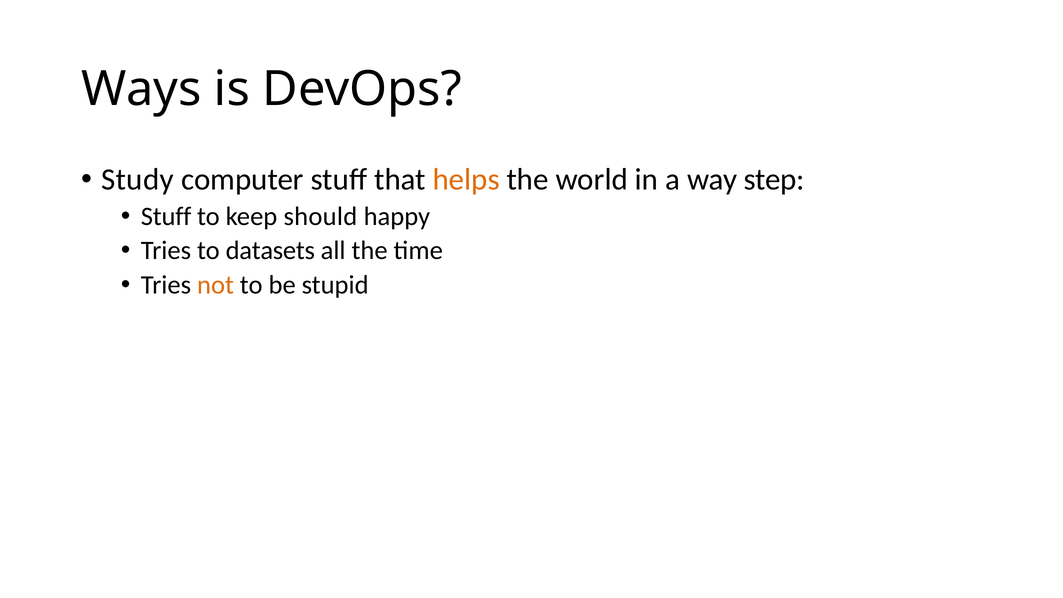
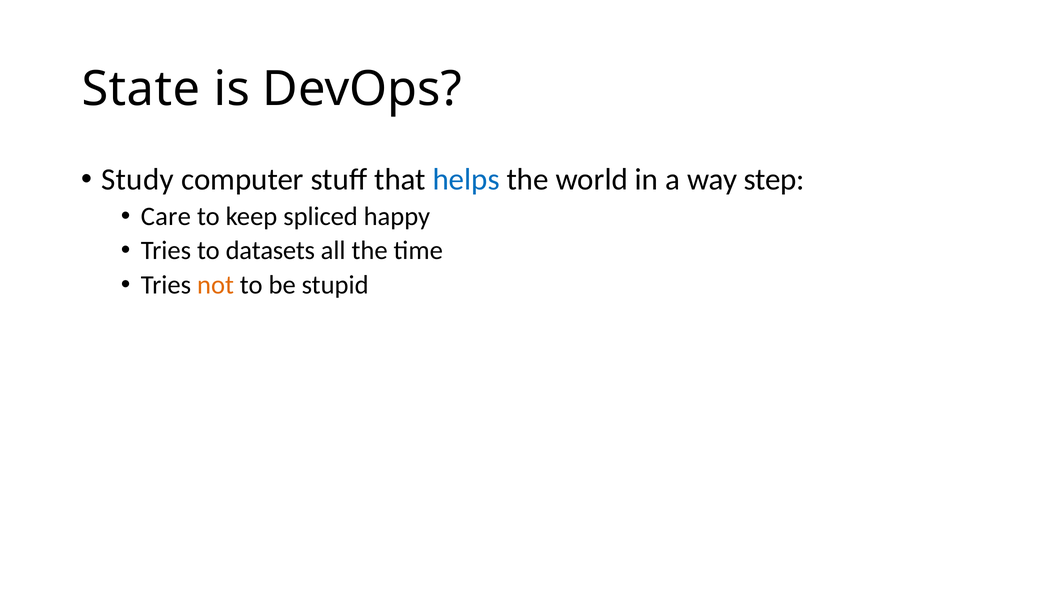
Ways: Ways -> State (141, 89)
helps colour: orange -> blue (466, 180)
Stuff: Stuff -> Care (166, 216)
should: should -> spliced (321, 216)
